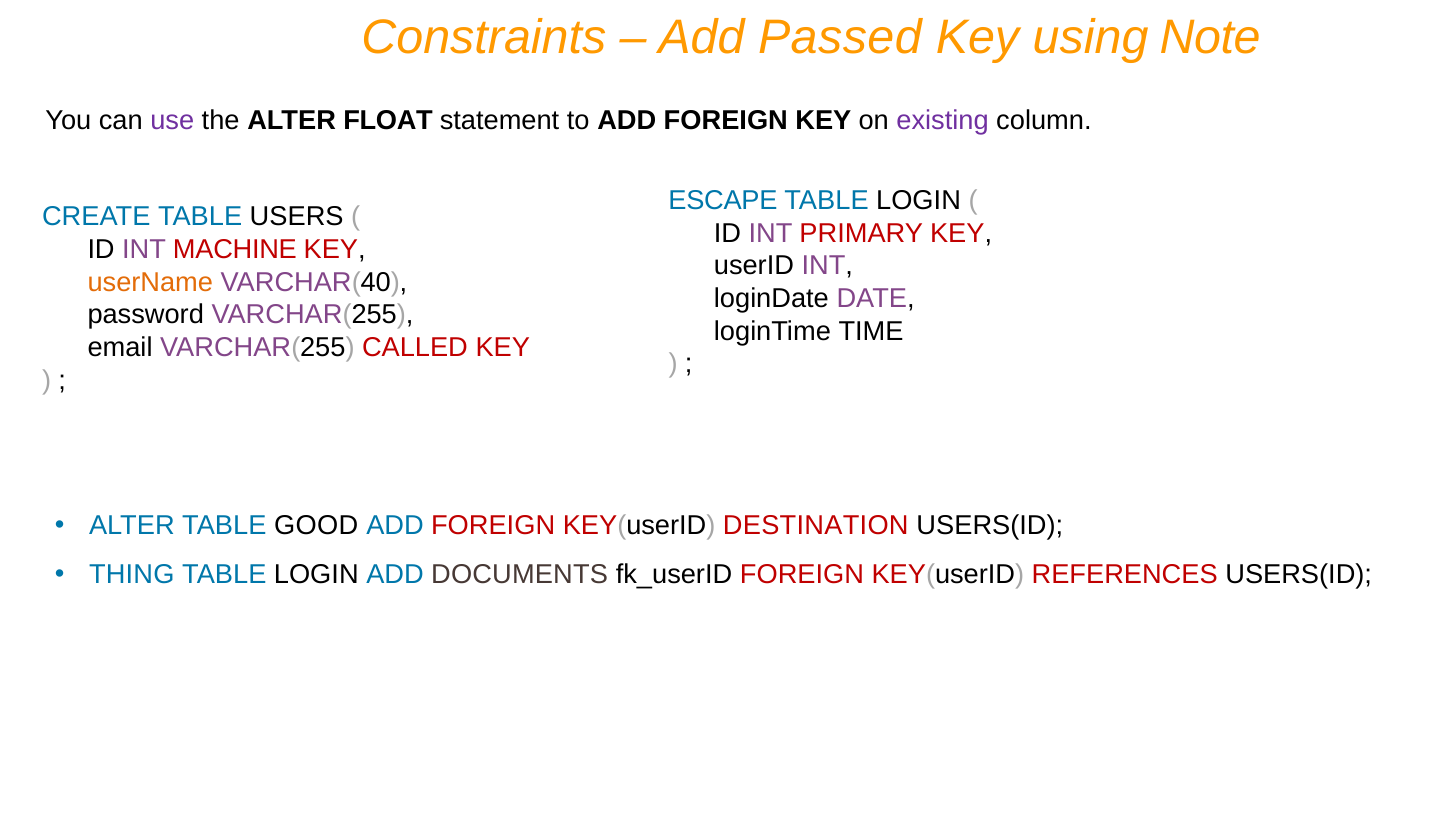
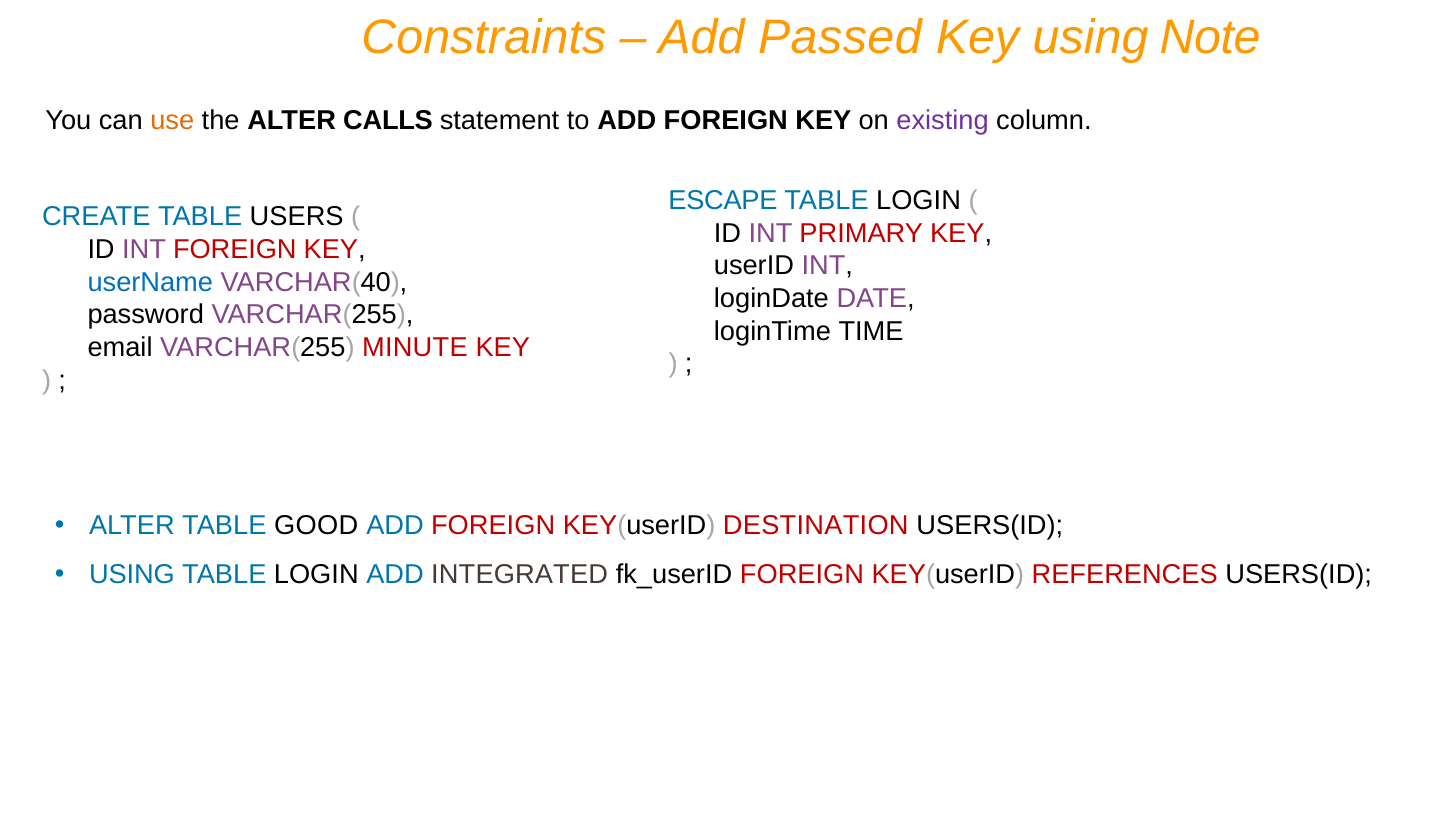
use colour: purple -> orange (172, 121)
FLOAT: FLOAT -> CALLS (388, 121)
INT MACHINE: MACHINE -> FOREIGN (235, 250)
userName colour: orange -> blue (150, 282)
CALLED: CALLED -> MINUTE (415, 348)
THING: THING -> USING (132, 575)
DOCUMENTS: DOCUMENTS -> INTEGRATED (520, 575)
